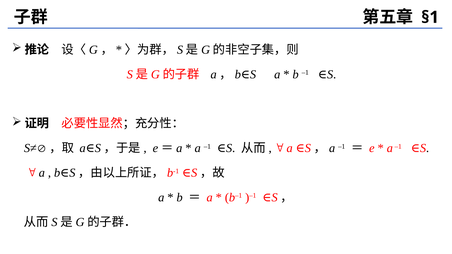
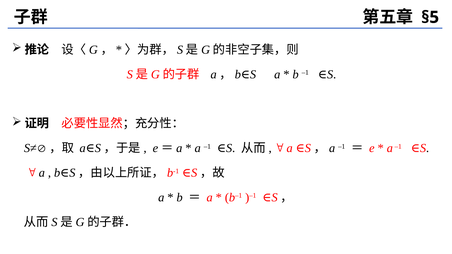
§1: §1 -> §5 (430, 17)
